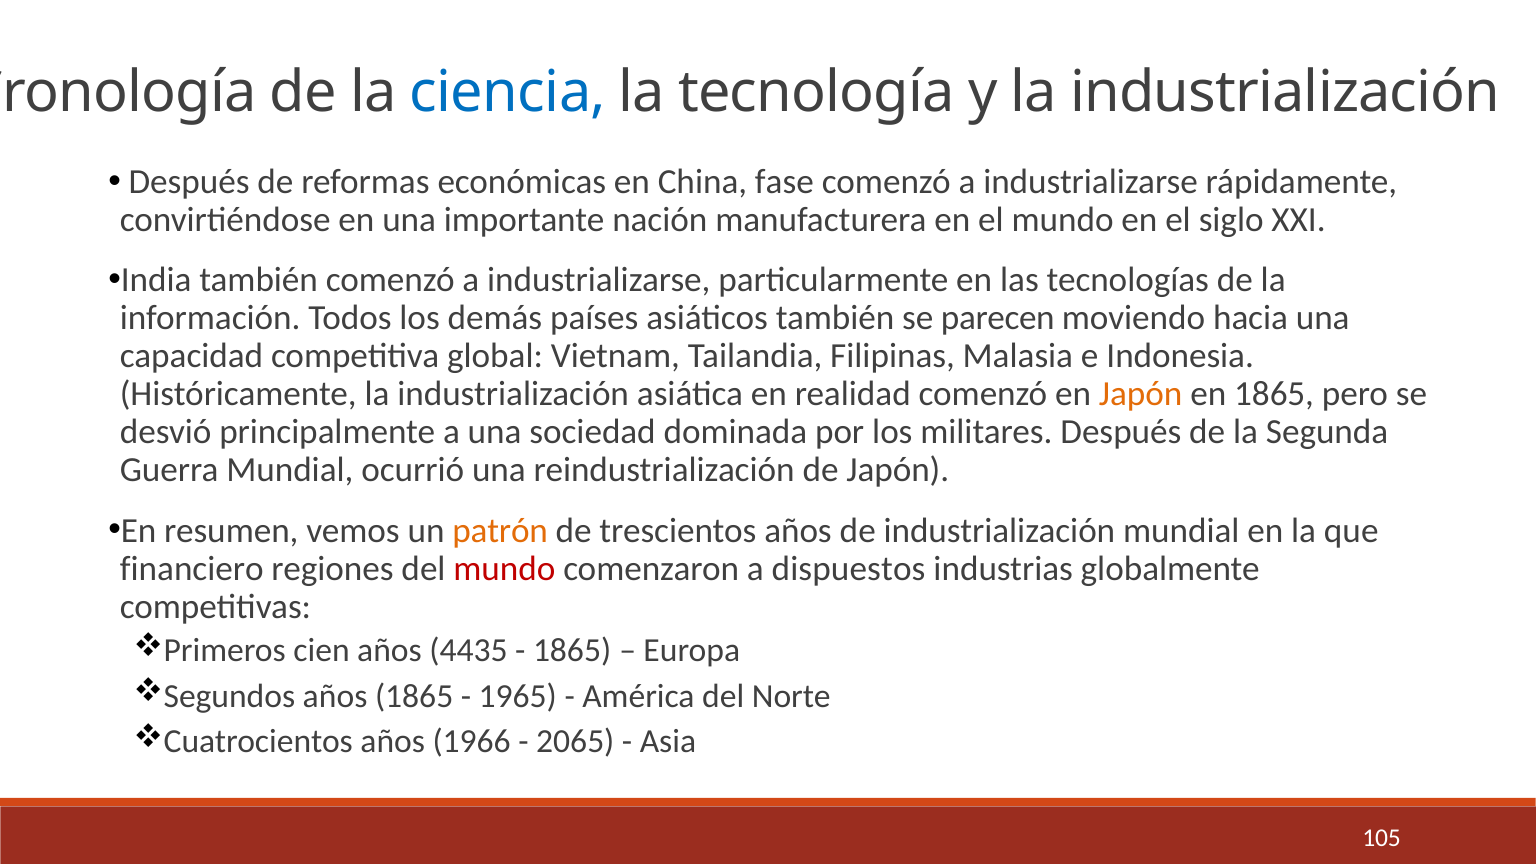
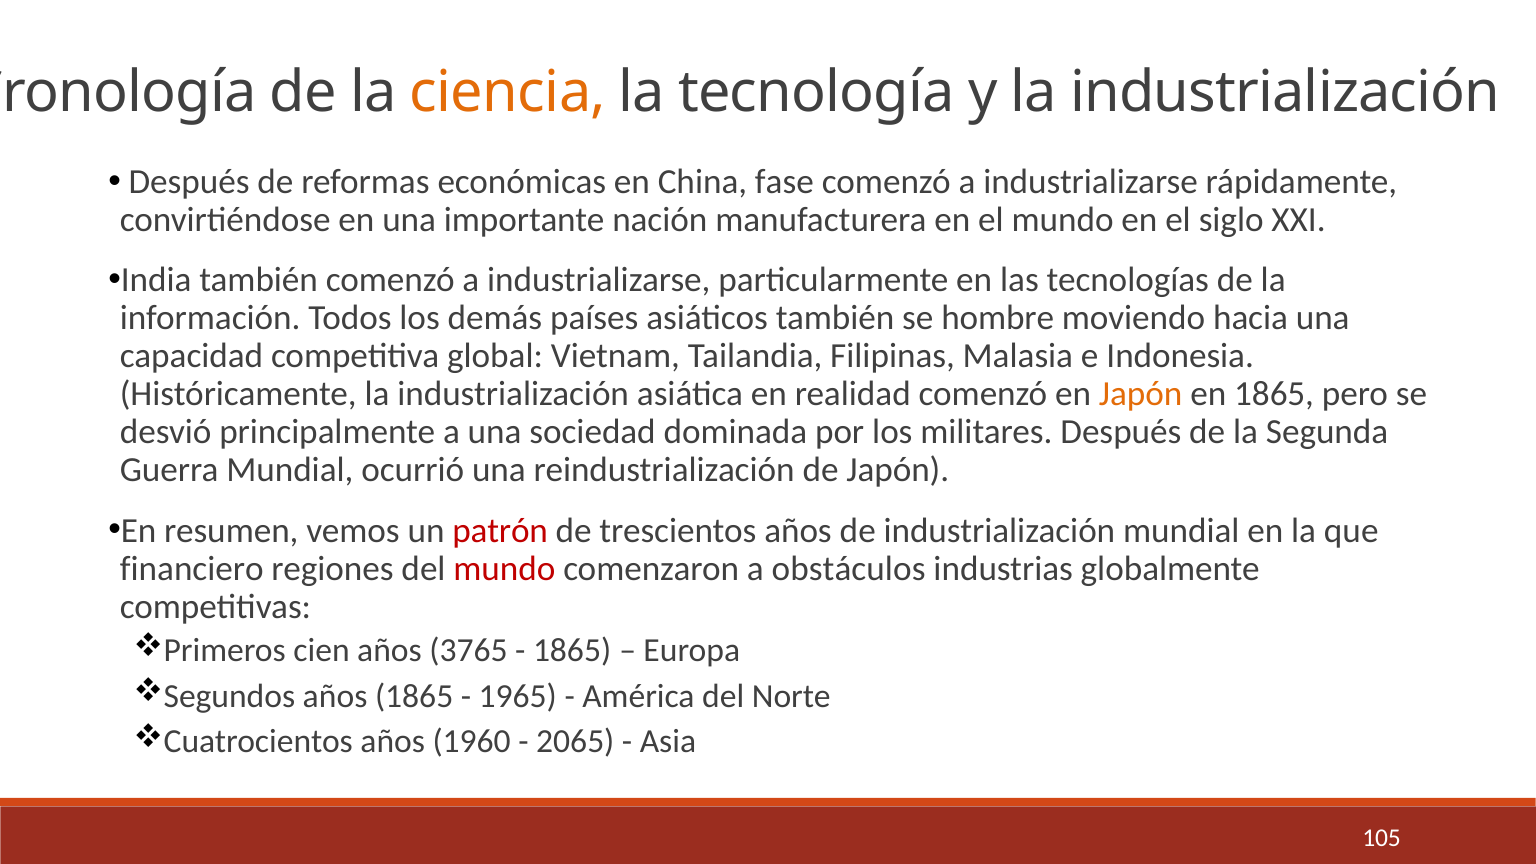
ciencia colour: blue -> orange (508, 92)
parecen: parecen -> hombre (998, 318)
patrón colour: orange -> red (500, 530)
dispuestos: dispuestos -> obstáculos (849, 568)
4435: 4435 -> 3765 (468, 650)
1966: 1966 -> 1960 (472, 742)
